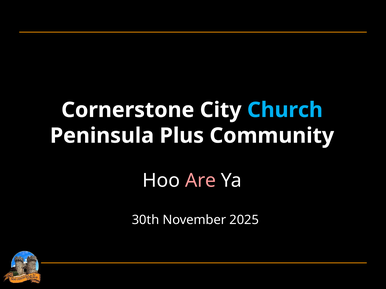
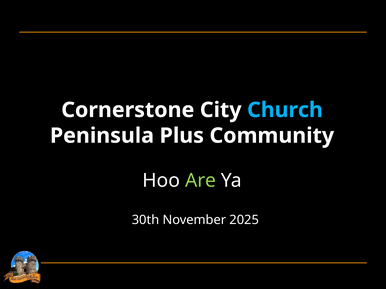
Are colour: pink -> light green (201, 181)
